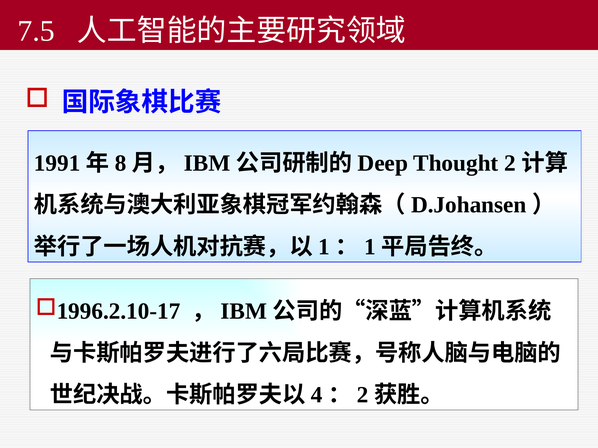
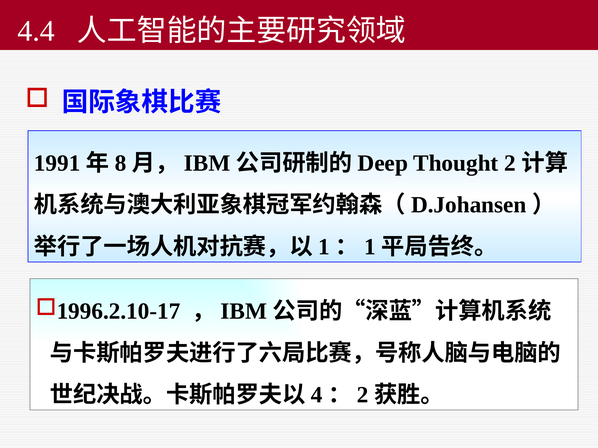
7.5: 7.5 -> 4.4 (36, 31)
